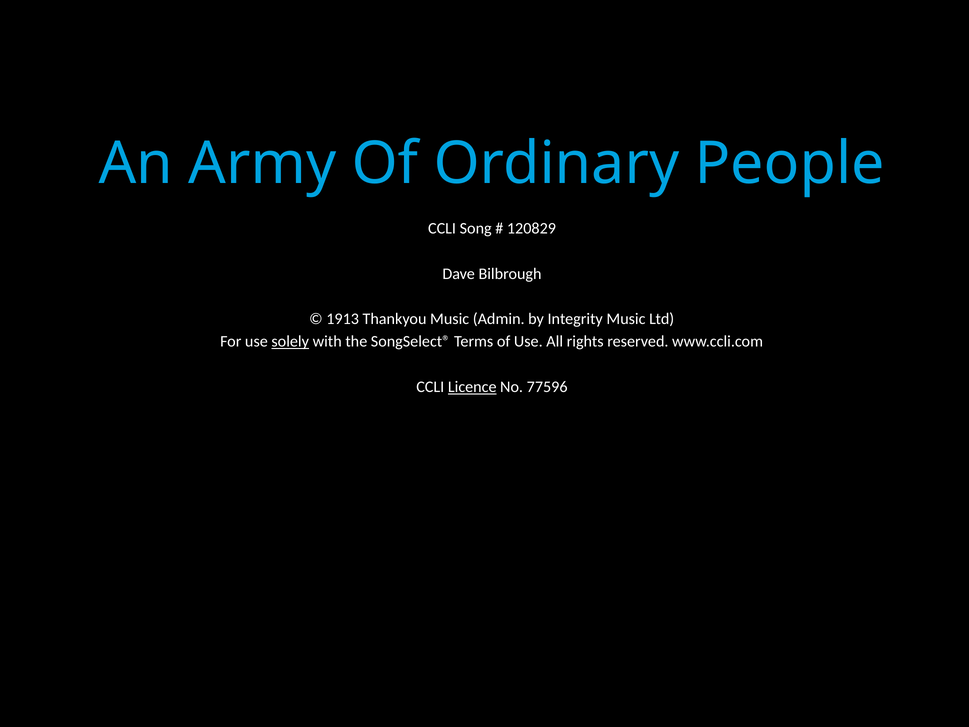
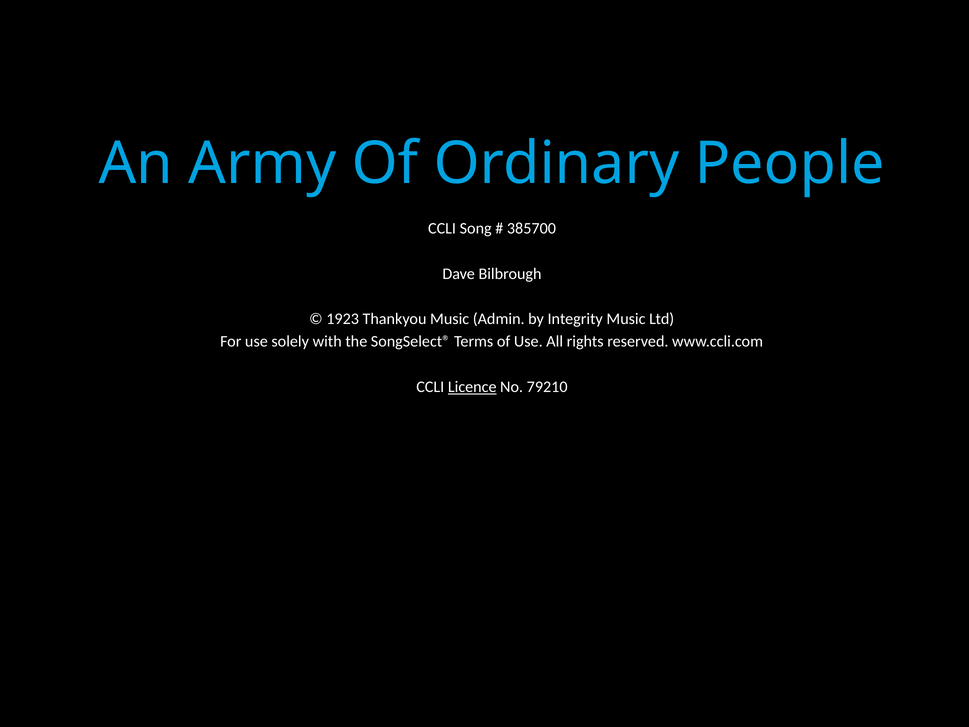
120829: 120829 -> 385700 (531, 228)
1913: 1913 -> 1923 (343, 319)
solely underline: present -> none (290, 341)
77596: 77596 -> 79210 (547, 387)
